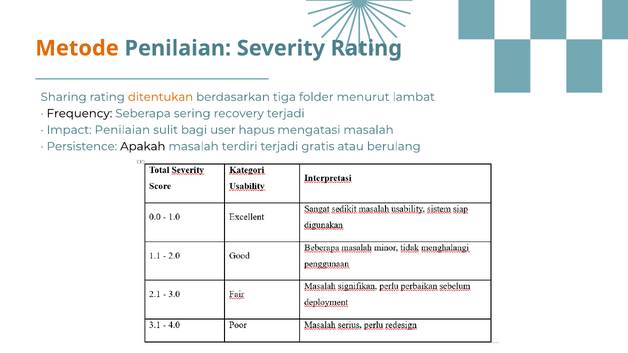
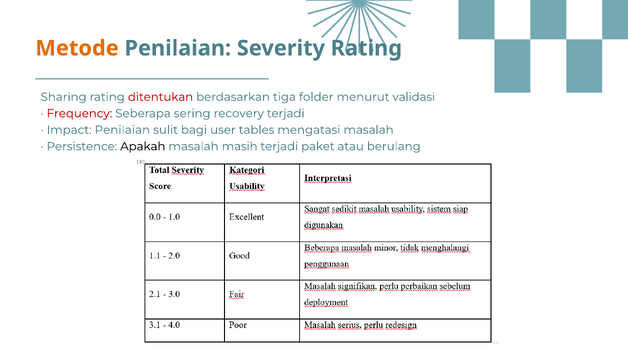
ditentukan colour: orange -> red (161, 97)
lambat: lambat -> validasi (414, 97)
Frequency colour: black -> red (79, 114)
hapus: hapus -> tables (257, 130)
terdiri: terdiri -> masih (240, 146)
gratis: gratis -> paket (318, 146)
